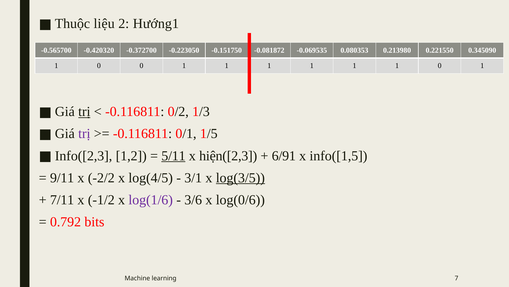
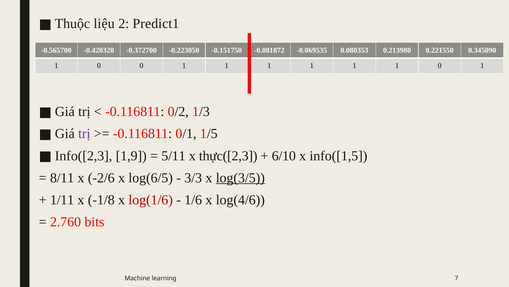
Hướng1: Hướng1 -> Predict1 (156, 24)
trị underline: present -> none (84, 111)
1,2: 1,2 -> 1,9 (131, 155)
5/11 underline: present -> none (173, 155)
hiện([2,3: hiện([2,3 -> thực([2,3 (228, 155)
6/91: 6/91 -> 6/10 (284, 155)
9/11: 9/11 -> 8/11 (62, 177)
-2/2: -2/2 -> -2/6 (101, 177)
log(4/5: log(4/5 -> log(6/5 (151, 177)
3/1: 3/1 -> 3/3 (193, 177)
7/11: 7/11 -> 1/11 (62, 199)
-1/2: -1/2 -> -1/8 (101, 199)
log(1/6 colour: purple -> red (151, 199)
3/6: 3/6 -> 1/6 (193, 199)
log(0/6: log(0/6 -> log(4/6 (240, 199)
0.792: 0.792 -> 2.760 (65, 221)
